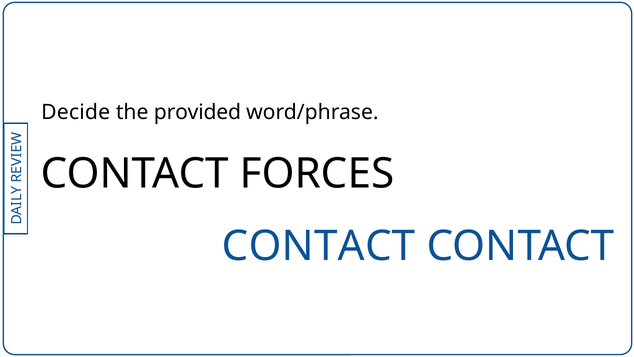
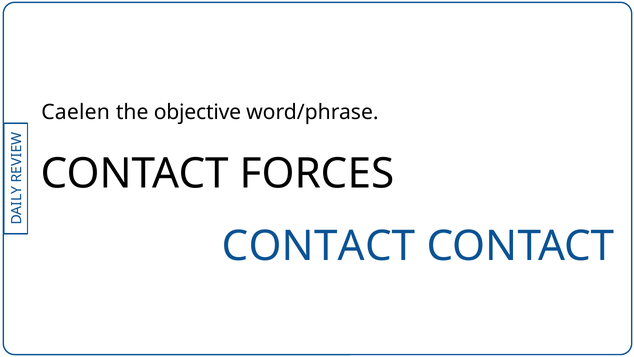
Decide: Decide -> Caelen (76, 112)
provided: provided -> objective (197, 112)
